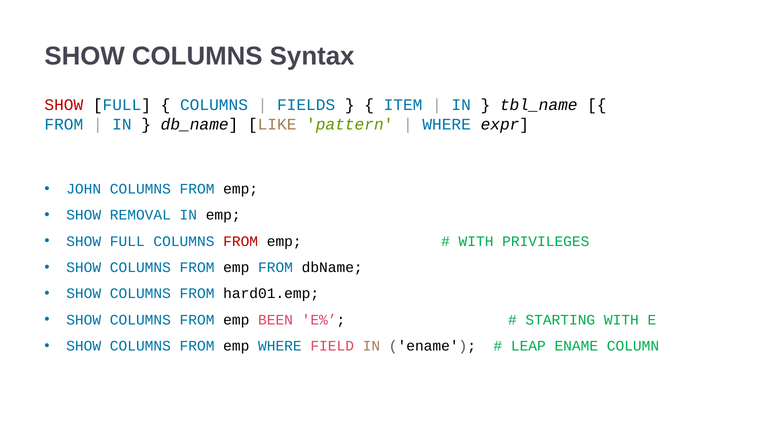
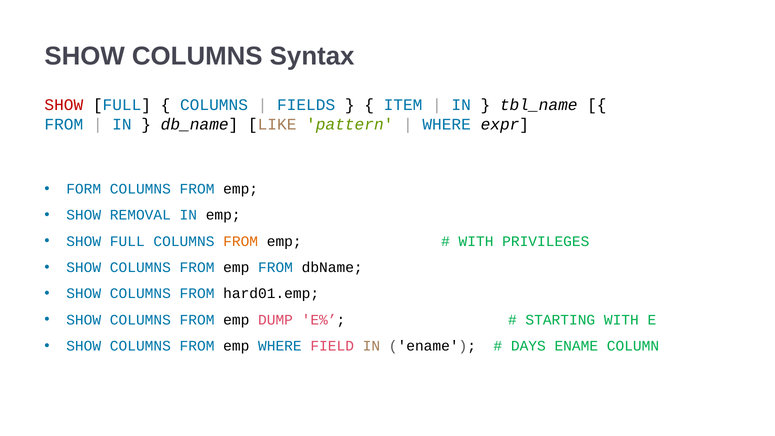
JOHN: JOHN -> FORM (84, 189)
FROM colour: red -> orange (241, 241)
BEEN: BEEN -> DUMP (276, 320)
LEAP: LEAP -> DAYS (528, 346)
